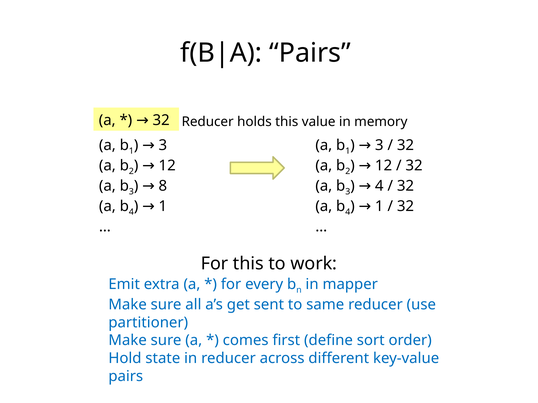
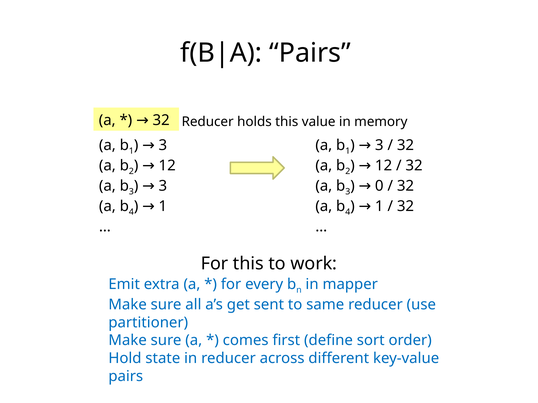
8: 8 -> 3 (163, 186)
4: 4 -> 0 (379, 186)
